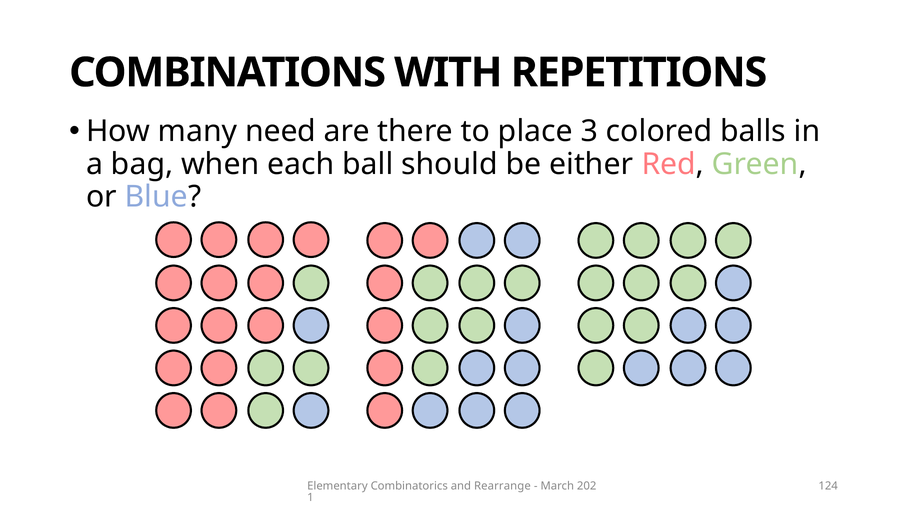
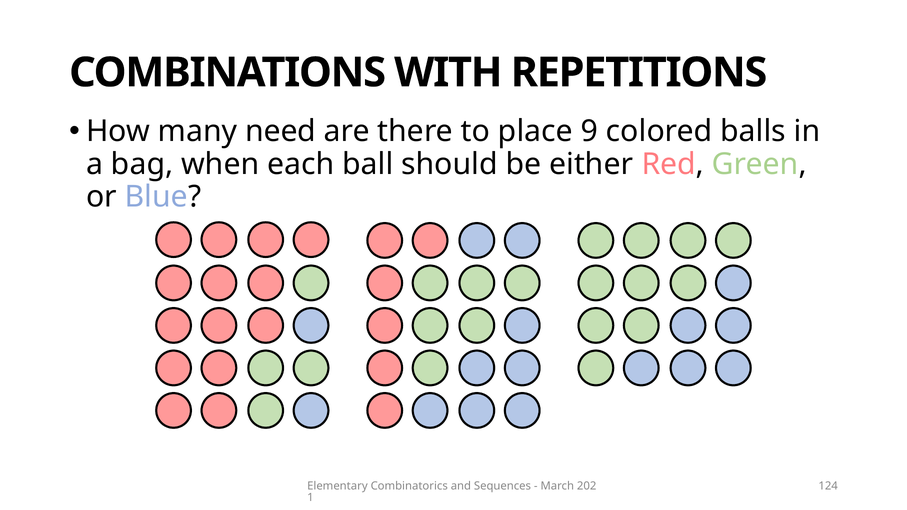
3: 3 -> 9 (589, 132)
Rearrange: Rearrange -> Sequences (502, 486)
